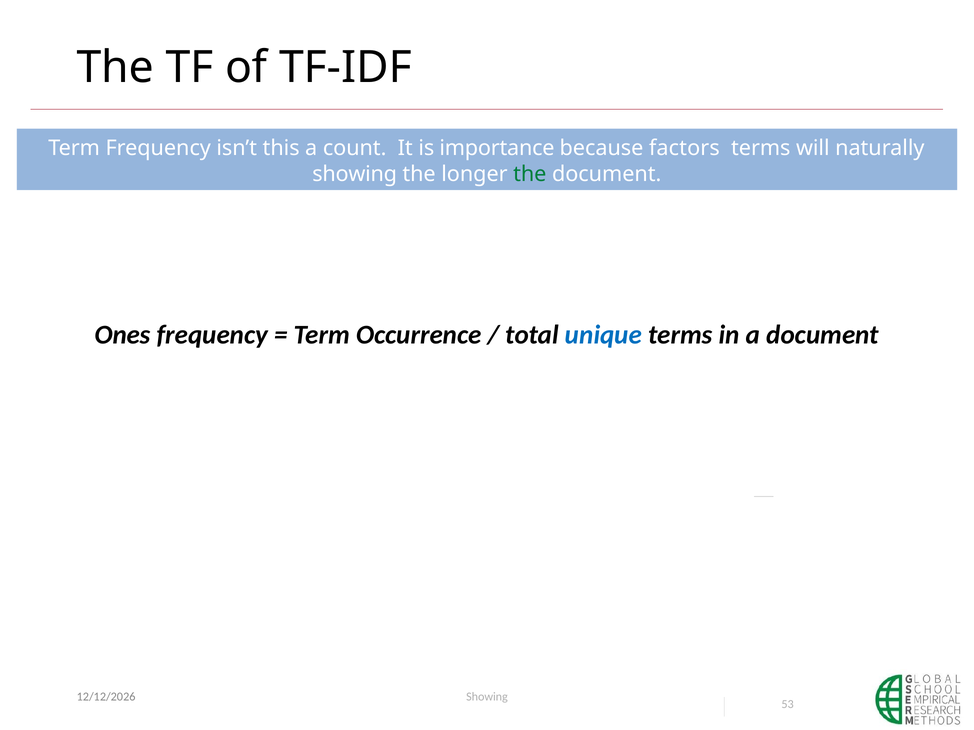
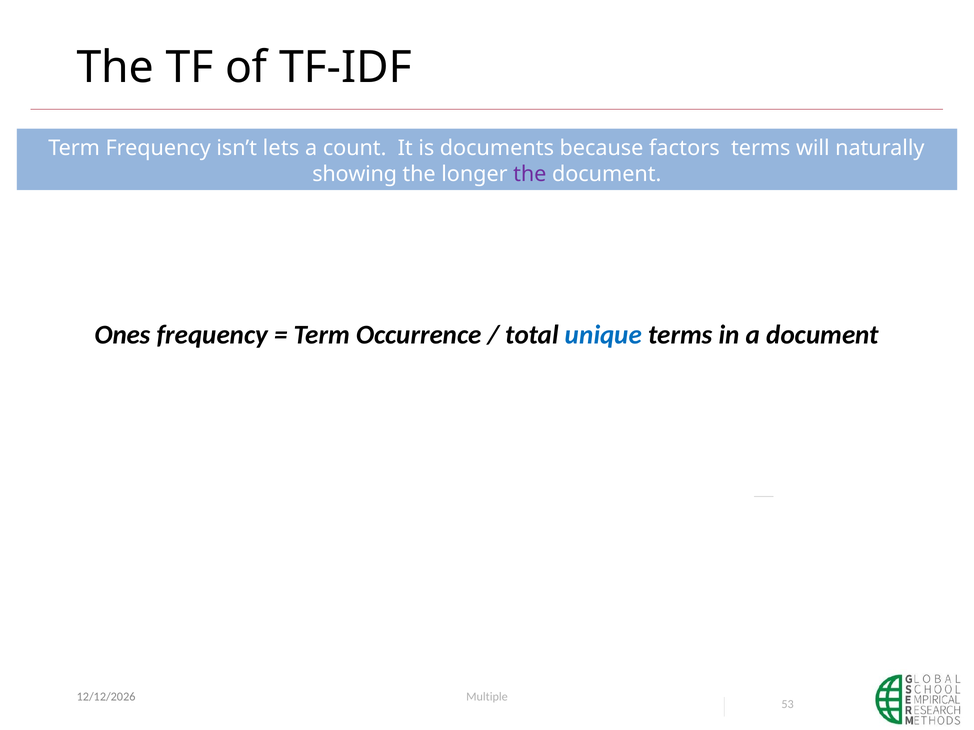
this: this -> lets (281, 148)
importance: importance -> documents (497, 148)
the colour: green -> purple (530, 174)
Showing: Showing -> Multiple (487, 697)
